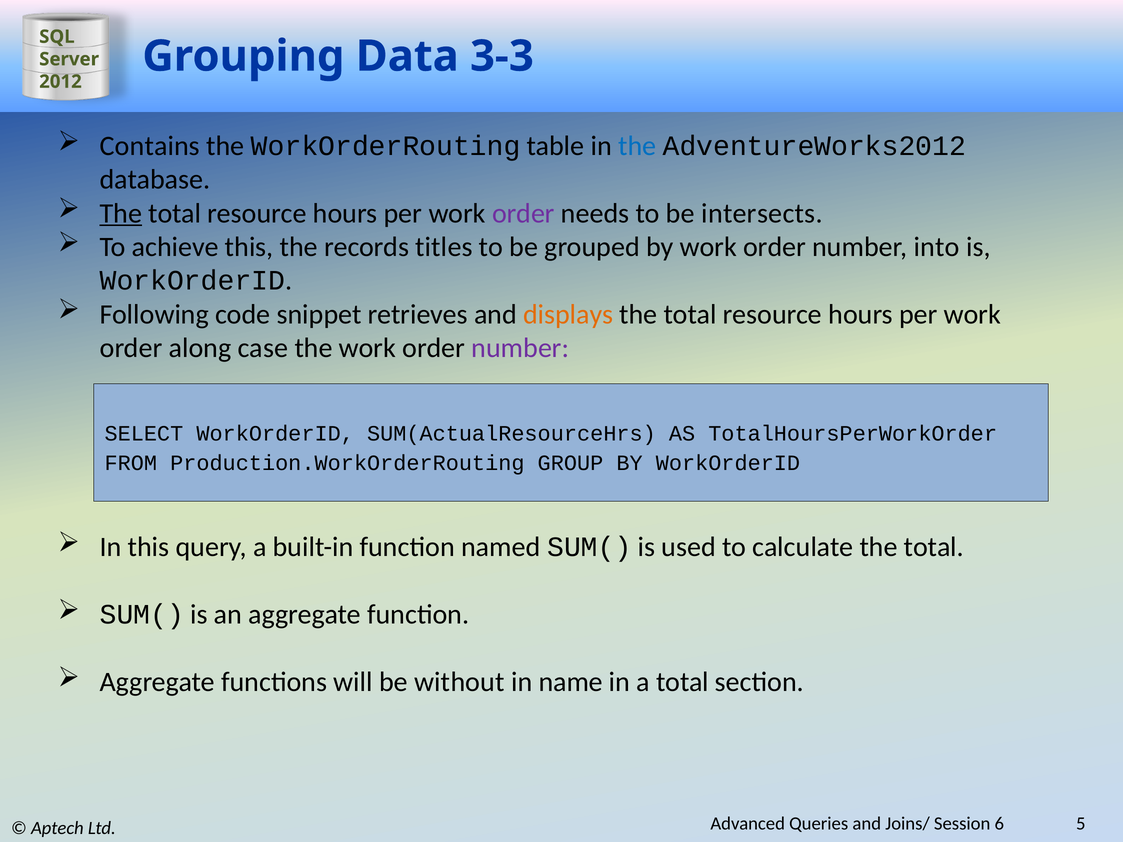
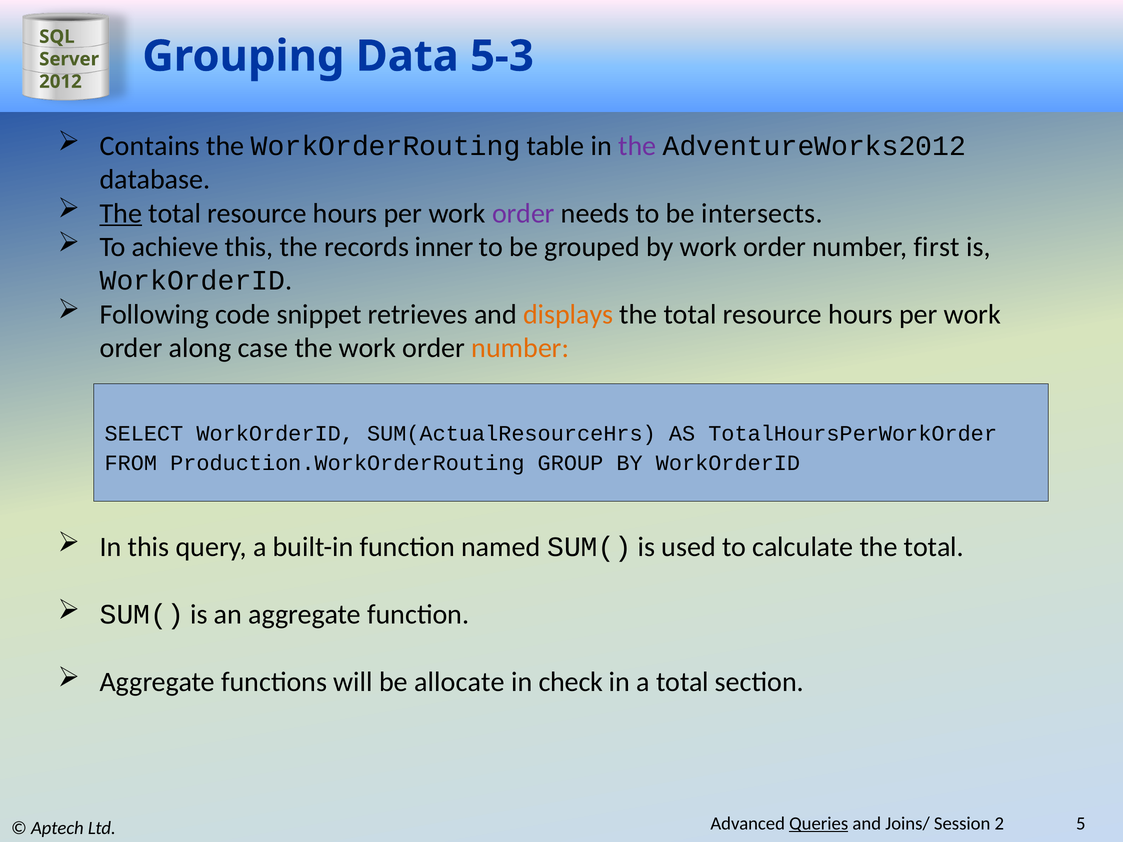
3-3: 3-3 -> 5-3 (502, 56)
the colour: blue -> purple (637, 146)
titles: titles -> inner (444, 247)
into: into -> first (937, 247)
number colour: purple -> orange (520, 348)
without: without -> allocate (459, 682)
name: name -> check (571, 682)
Queries underline: none -> present (819, 824)
6: 6 -> 2 (999, 824)
